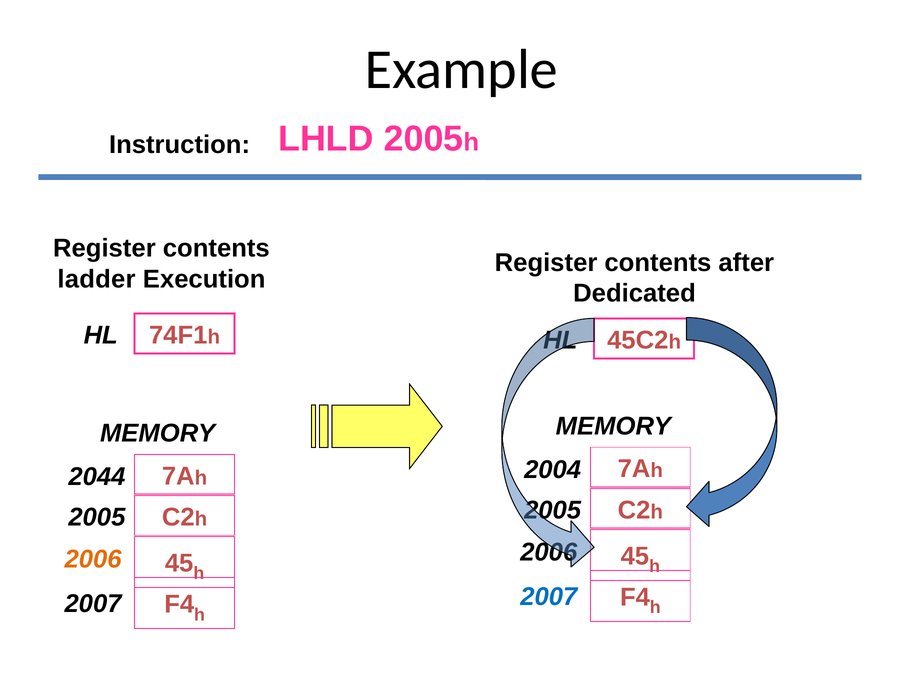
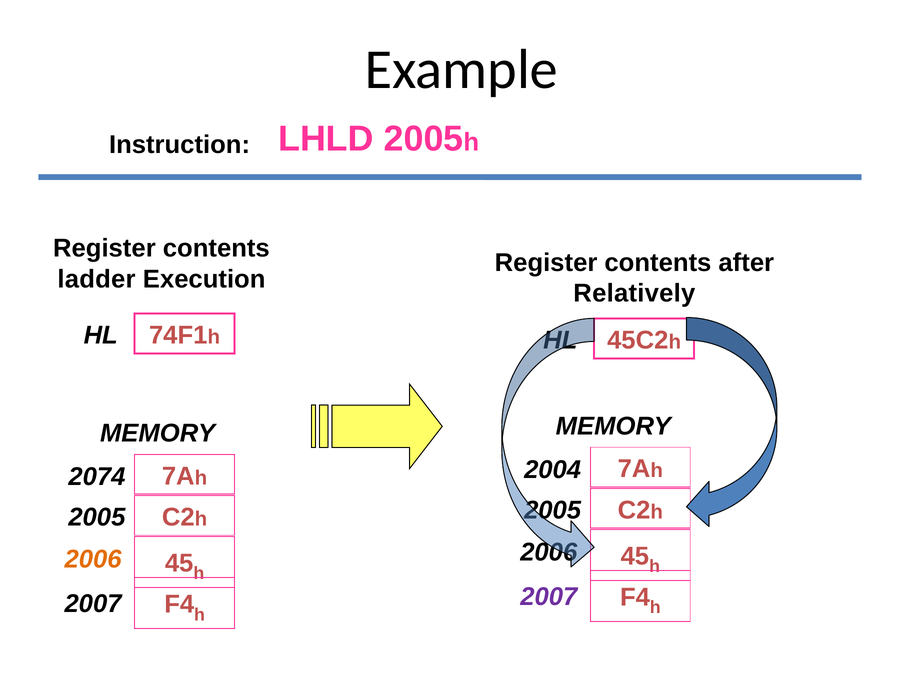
Dedicated: Dedicated -> Relatively (634, 293)
2044: 2044 -> 2074 (97, 476)
2007 colour: blue -> purple (549, 596)
